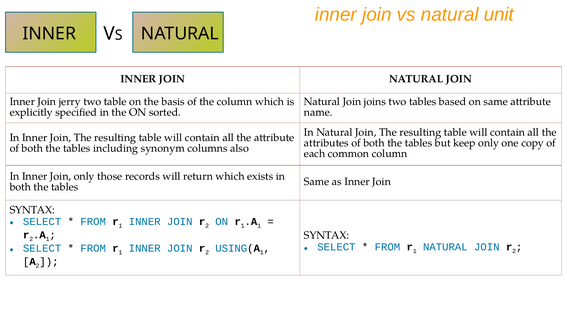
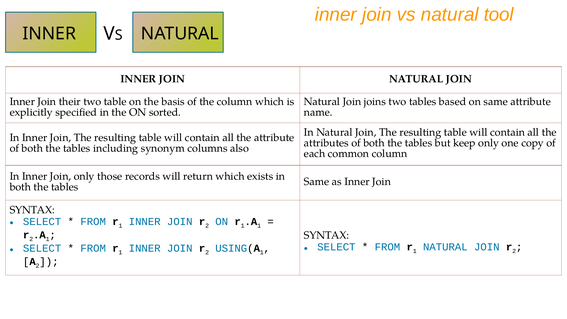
unit: unit -> tool (499, 15)
jerry: jerry -> their (70, 101)
